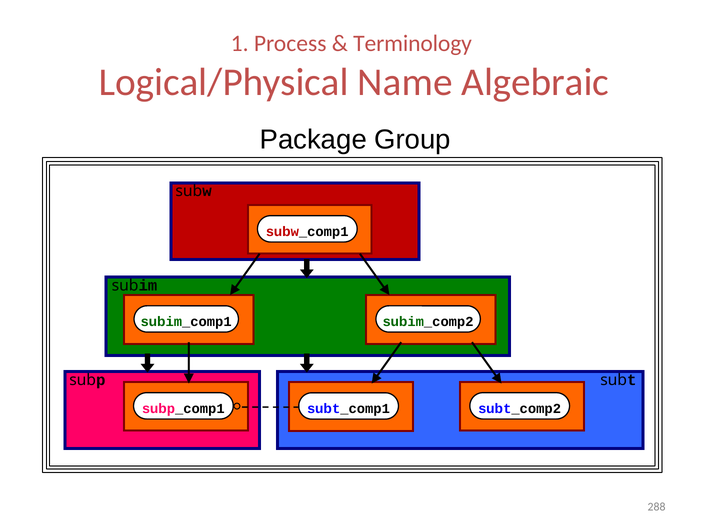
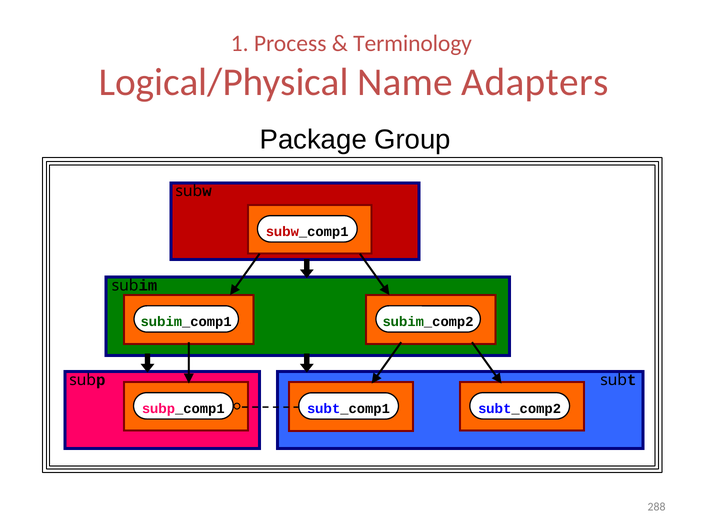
Algebraic: Algebraic -> Adapters (535, 82)
